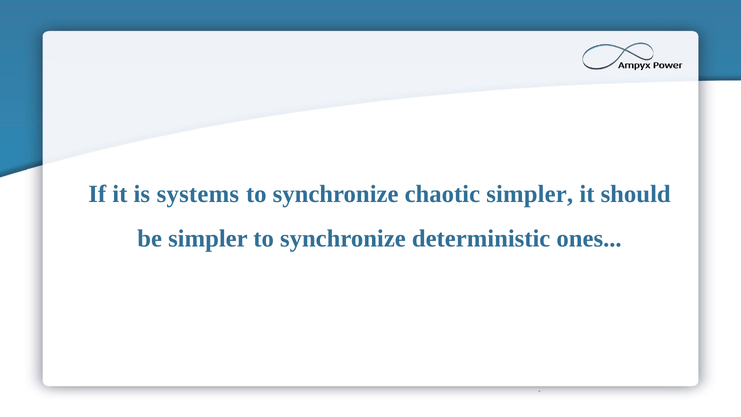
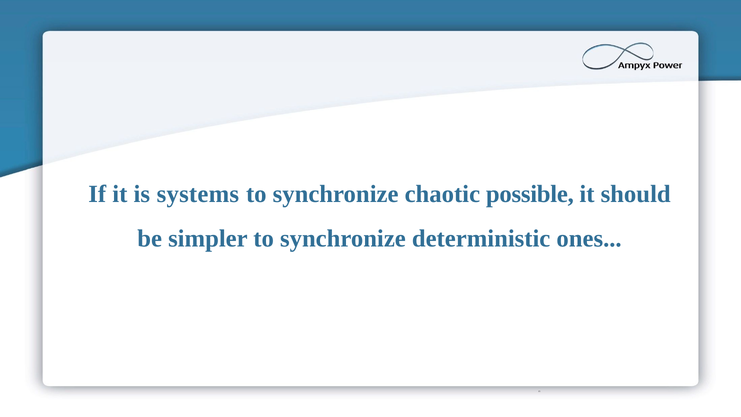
chaotic simpler: simpler -> possible (530, 194)
